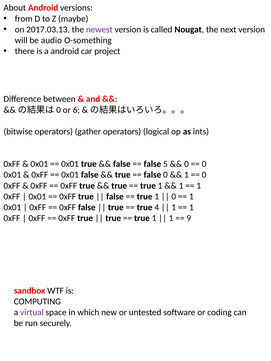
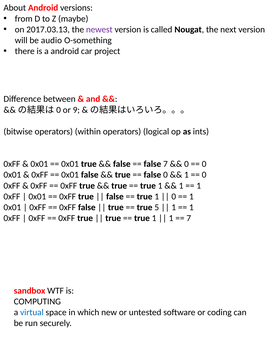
6: 6 -> 9 (76, 110)
gather: gather -> within (88, 132)
false 5: 5 -> 7 (165, 164)
4: 4 -> 5 (157, 207)
9: 9 -> 7 (189, 218)
virtual colour: purple -> blue (32, 313)
